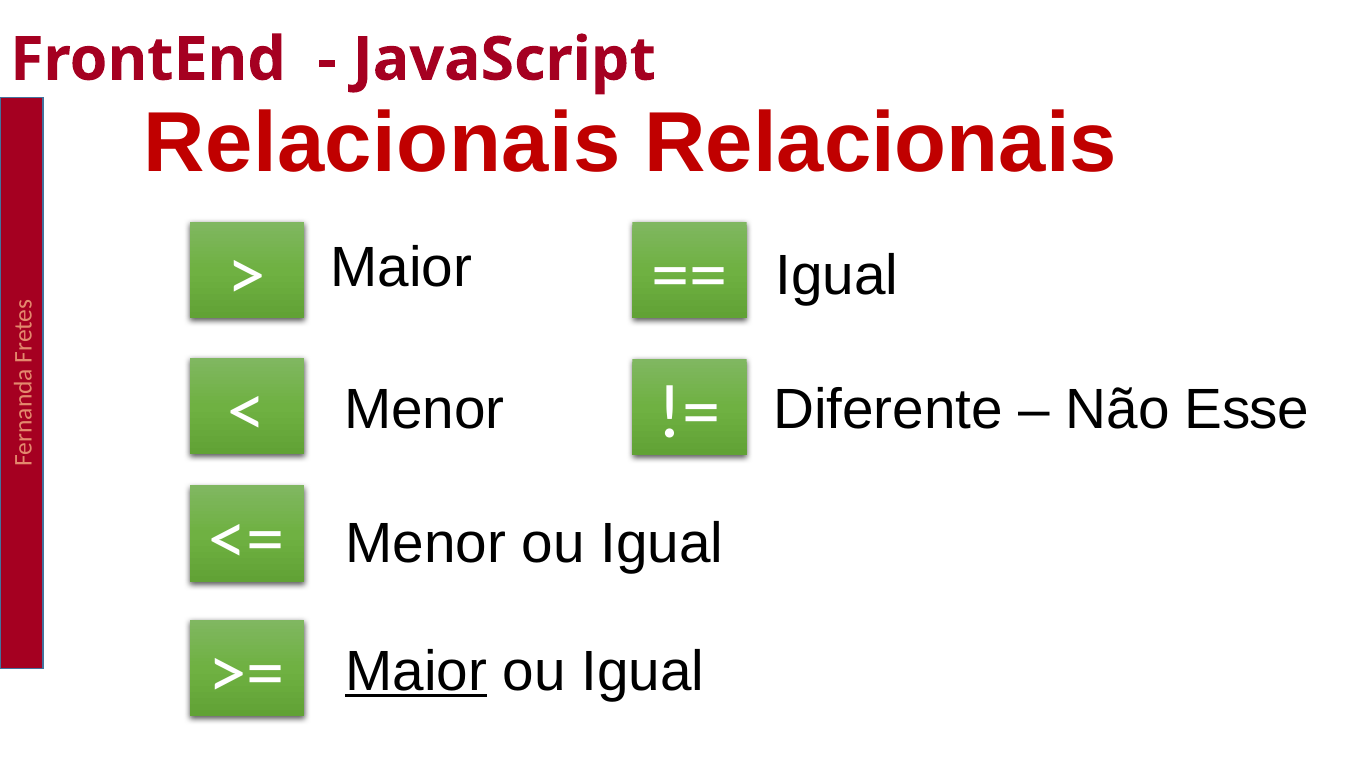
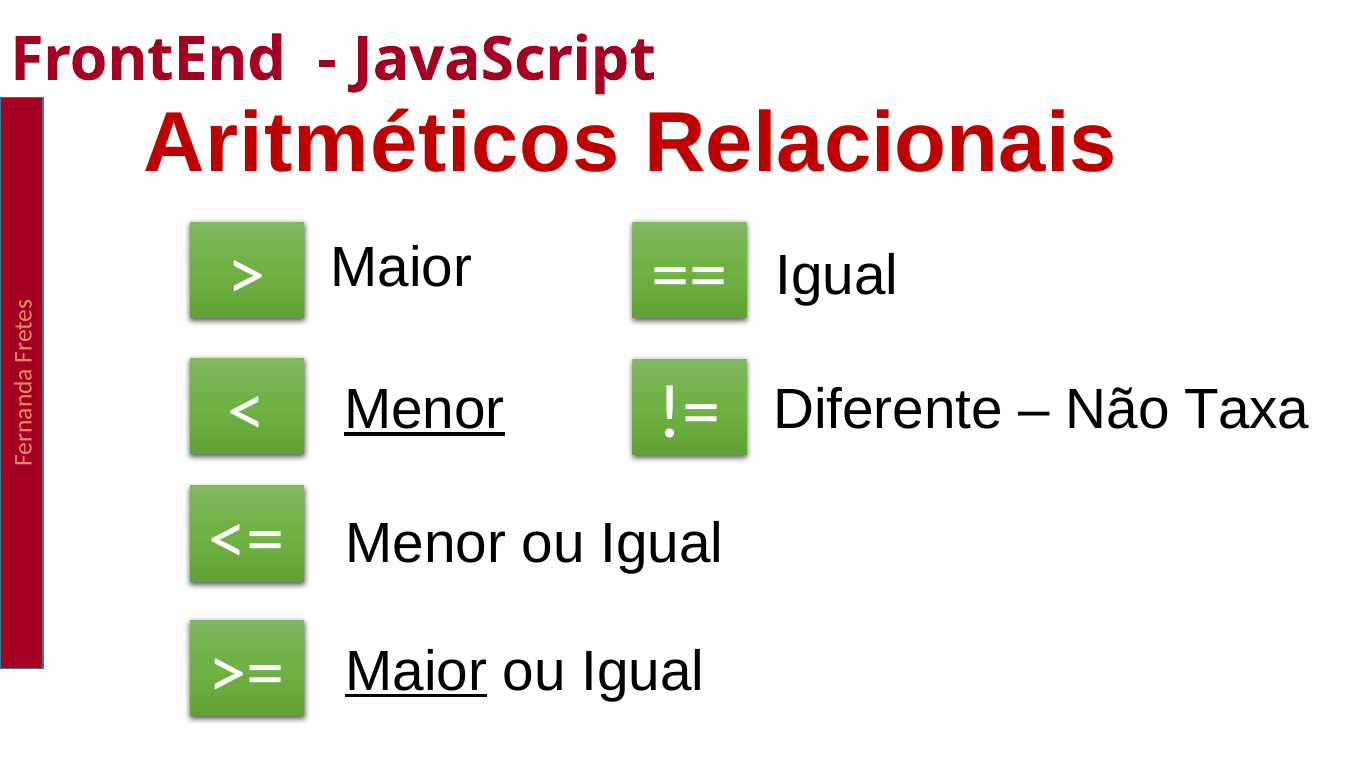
Relacionais: Relacionais -> Aritméticos (382, 143)
Menor underline: none -> present (425, 409)
Esse: Esse -> Taxa (1247, 409)
